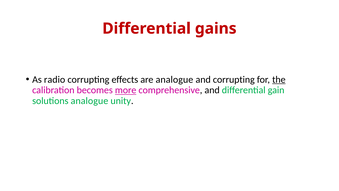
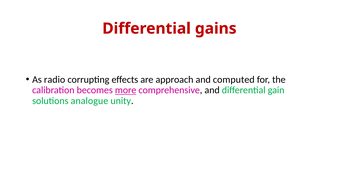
are analogue: analogue -> approach (174, 79)
and corrupting: corrupting -> computed (234, 79)
the underline: present -> none (279, 79)
